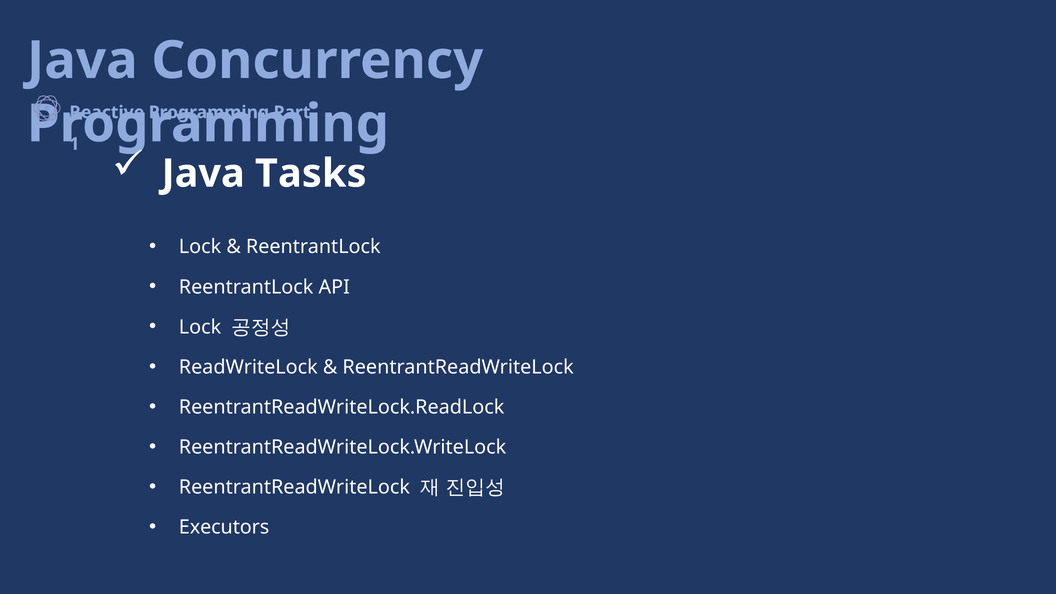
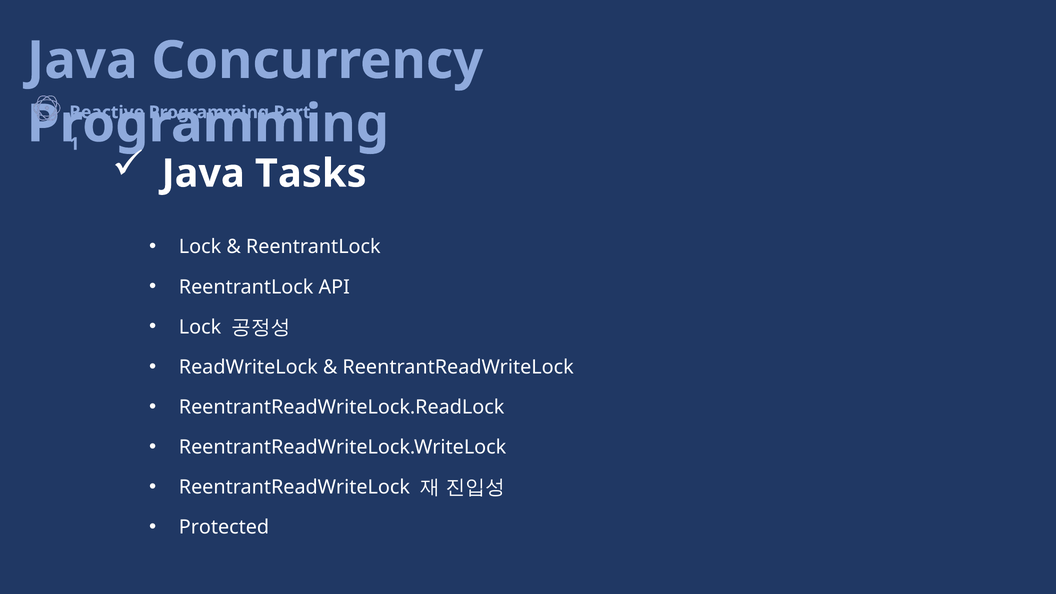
Executors: Executors -> Protected (224, 527)
